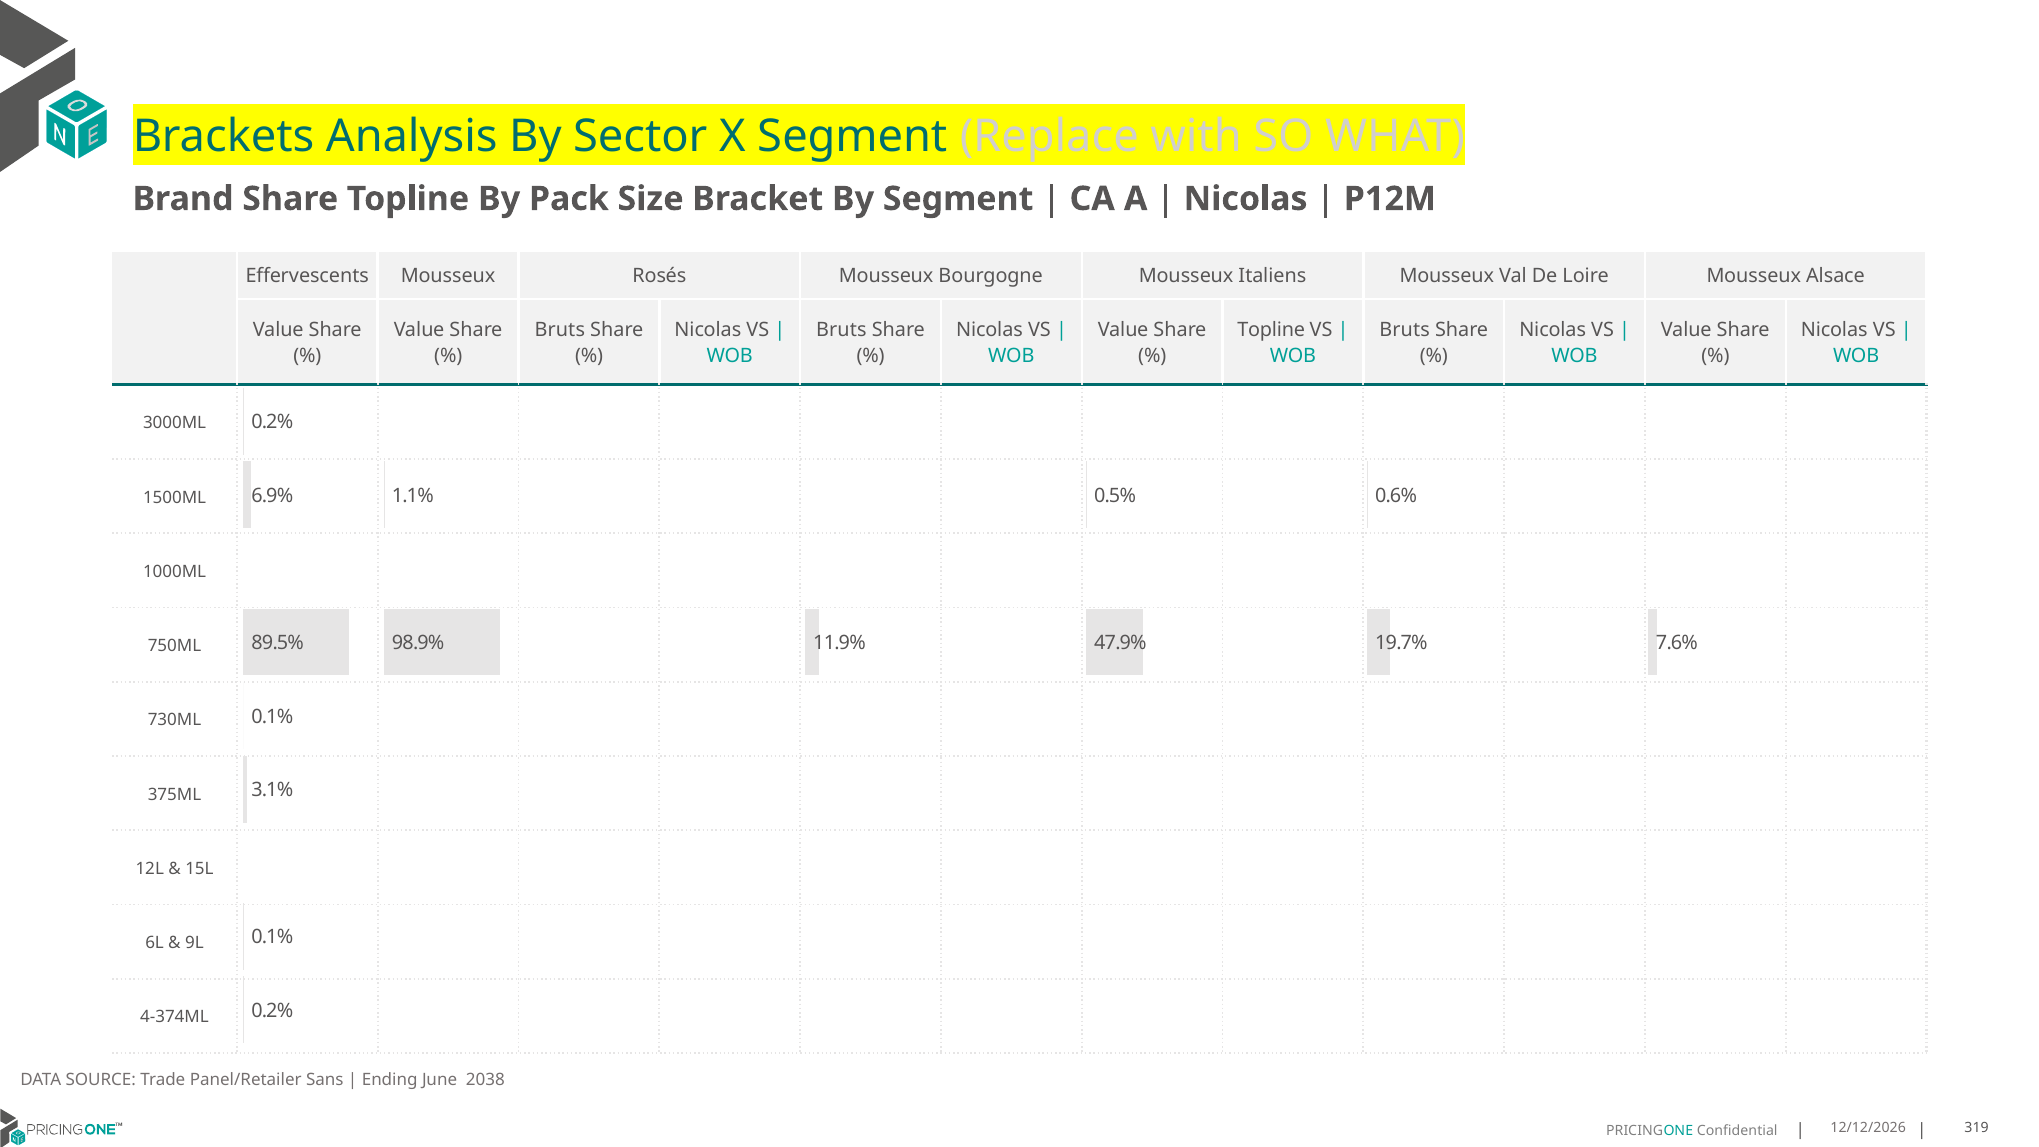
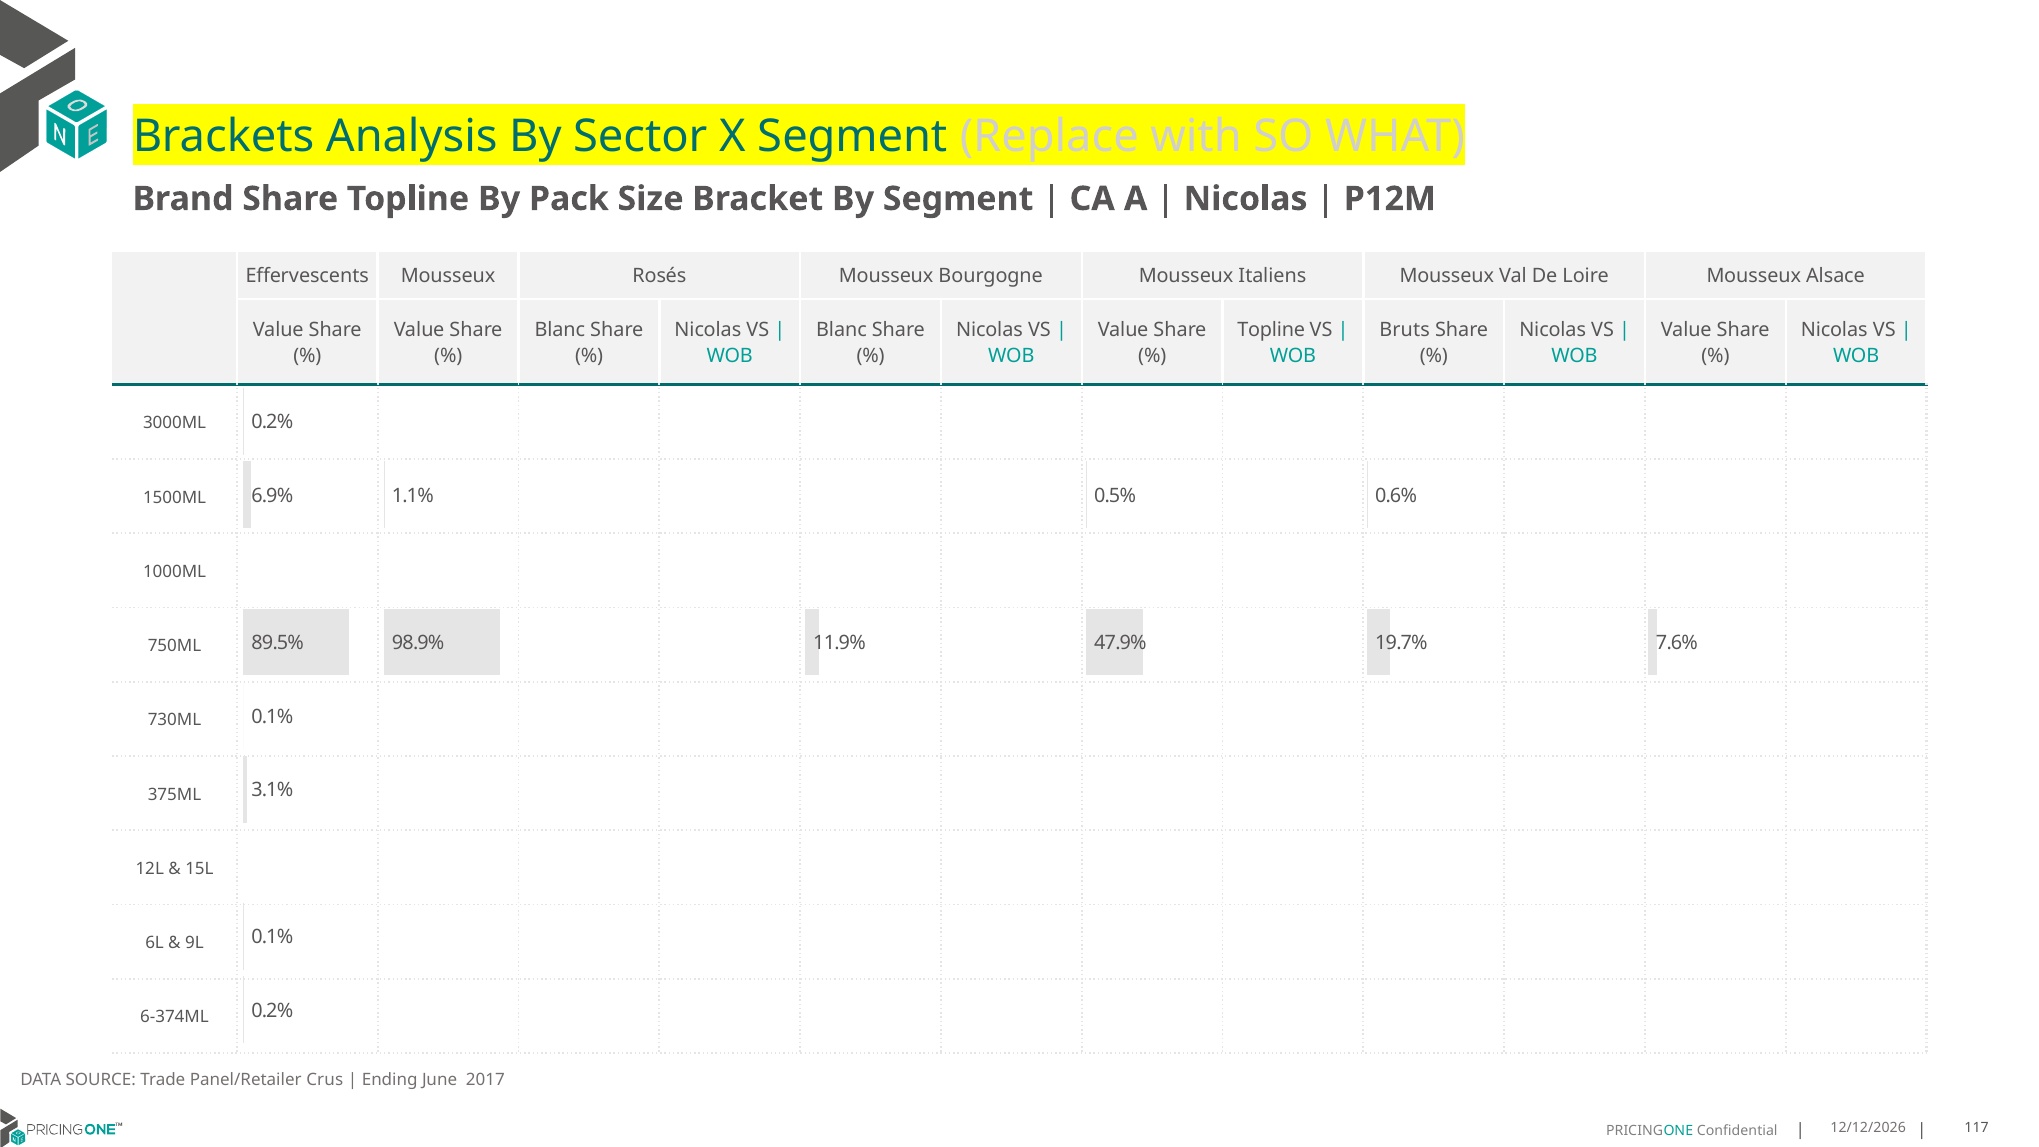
Bruts: Bruts -> Blanc (560, 329)
Bruts: Bruts -> Blanc (841, 329)
4-374ML: 4-374ML -> 6-374ML (174, 1017)
Sans: Sans -> Crus (325, 1080)
2038: 2038 -> 2017 (485, 1080)
319: 319 -> 117 (1977, 1128)
